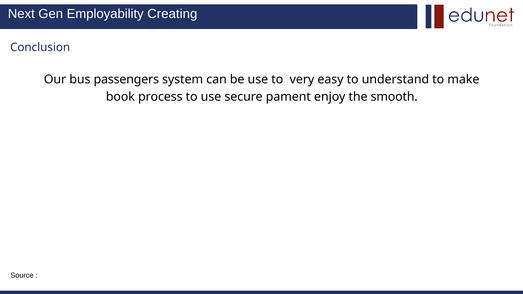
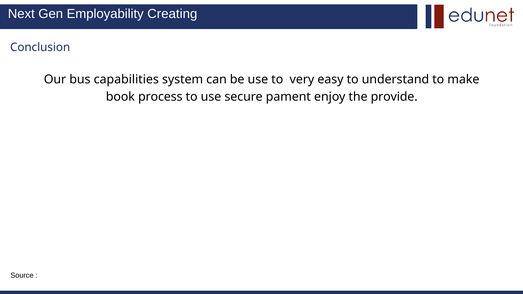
passengers: passengers -> capabilities (126, 79)
smooth: smooth -> provide (394, 97)
